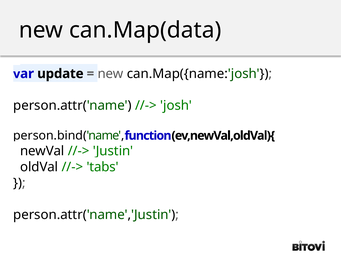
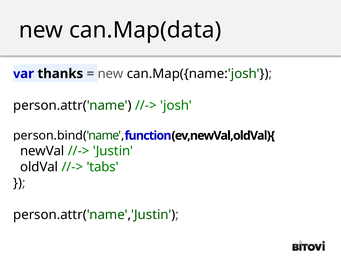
update: update -> thanks (60, 74)
